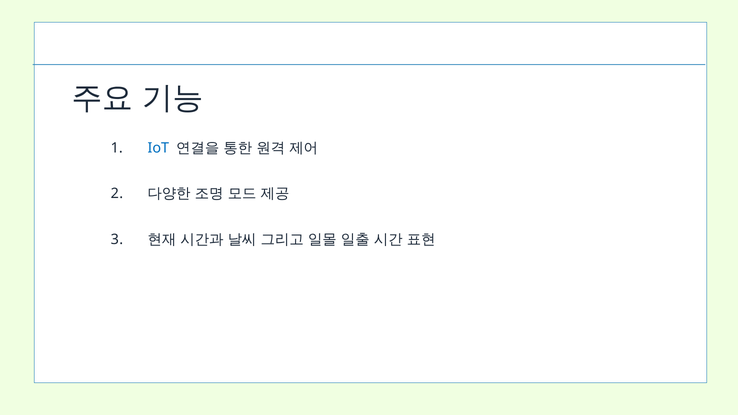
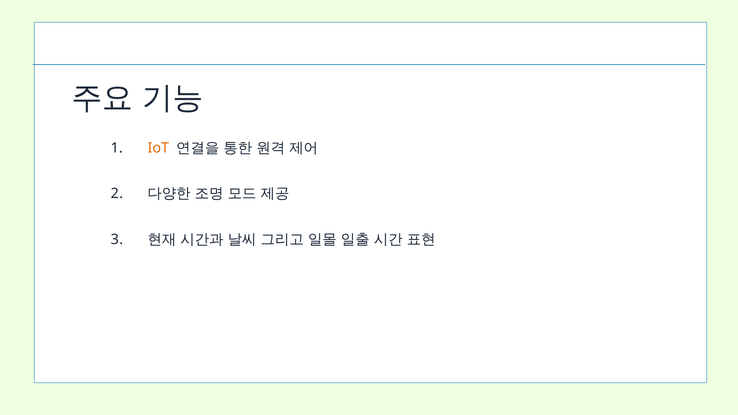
IoT colour: blue -> orange (158, 148)
